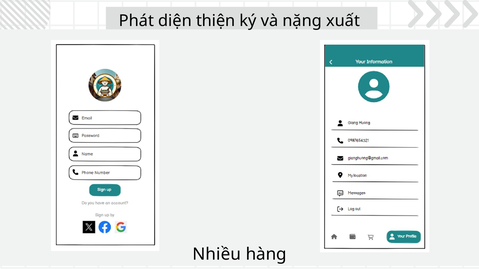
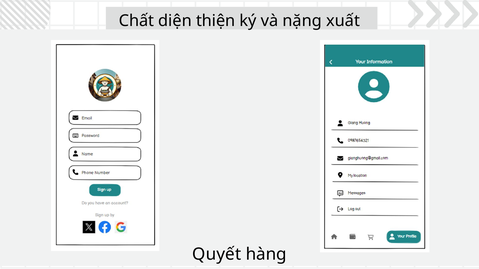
Phát: Phát -> Chất (137, 21)
Nhiều: Nhiều -> Quyết (217, 255)
